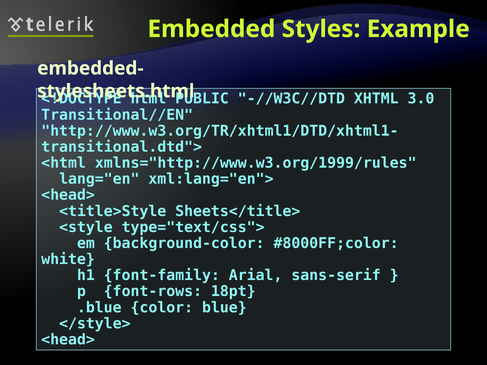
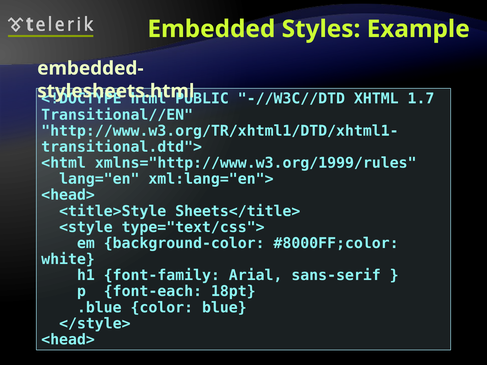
3.0: 3.0 -> 1.7 (421, 99)
font-rows: font-rows -> font-each (153, 292)
